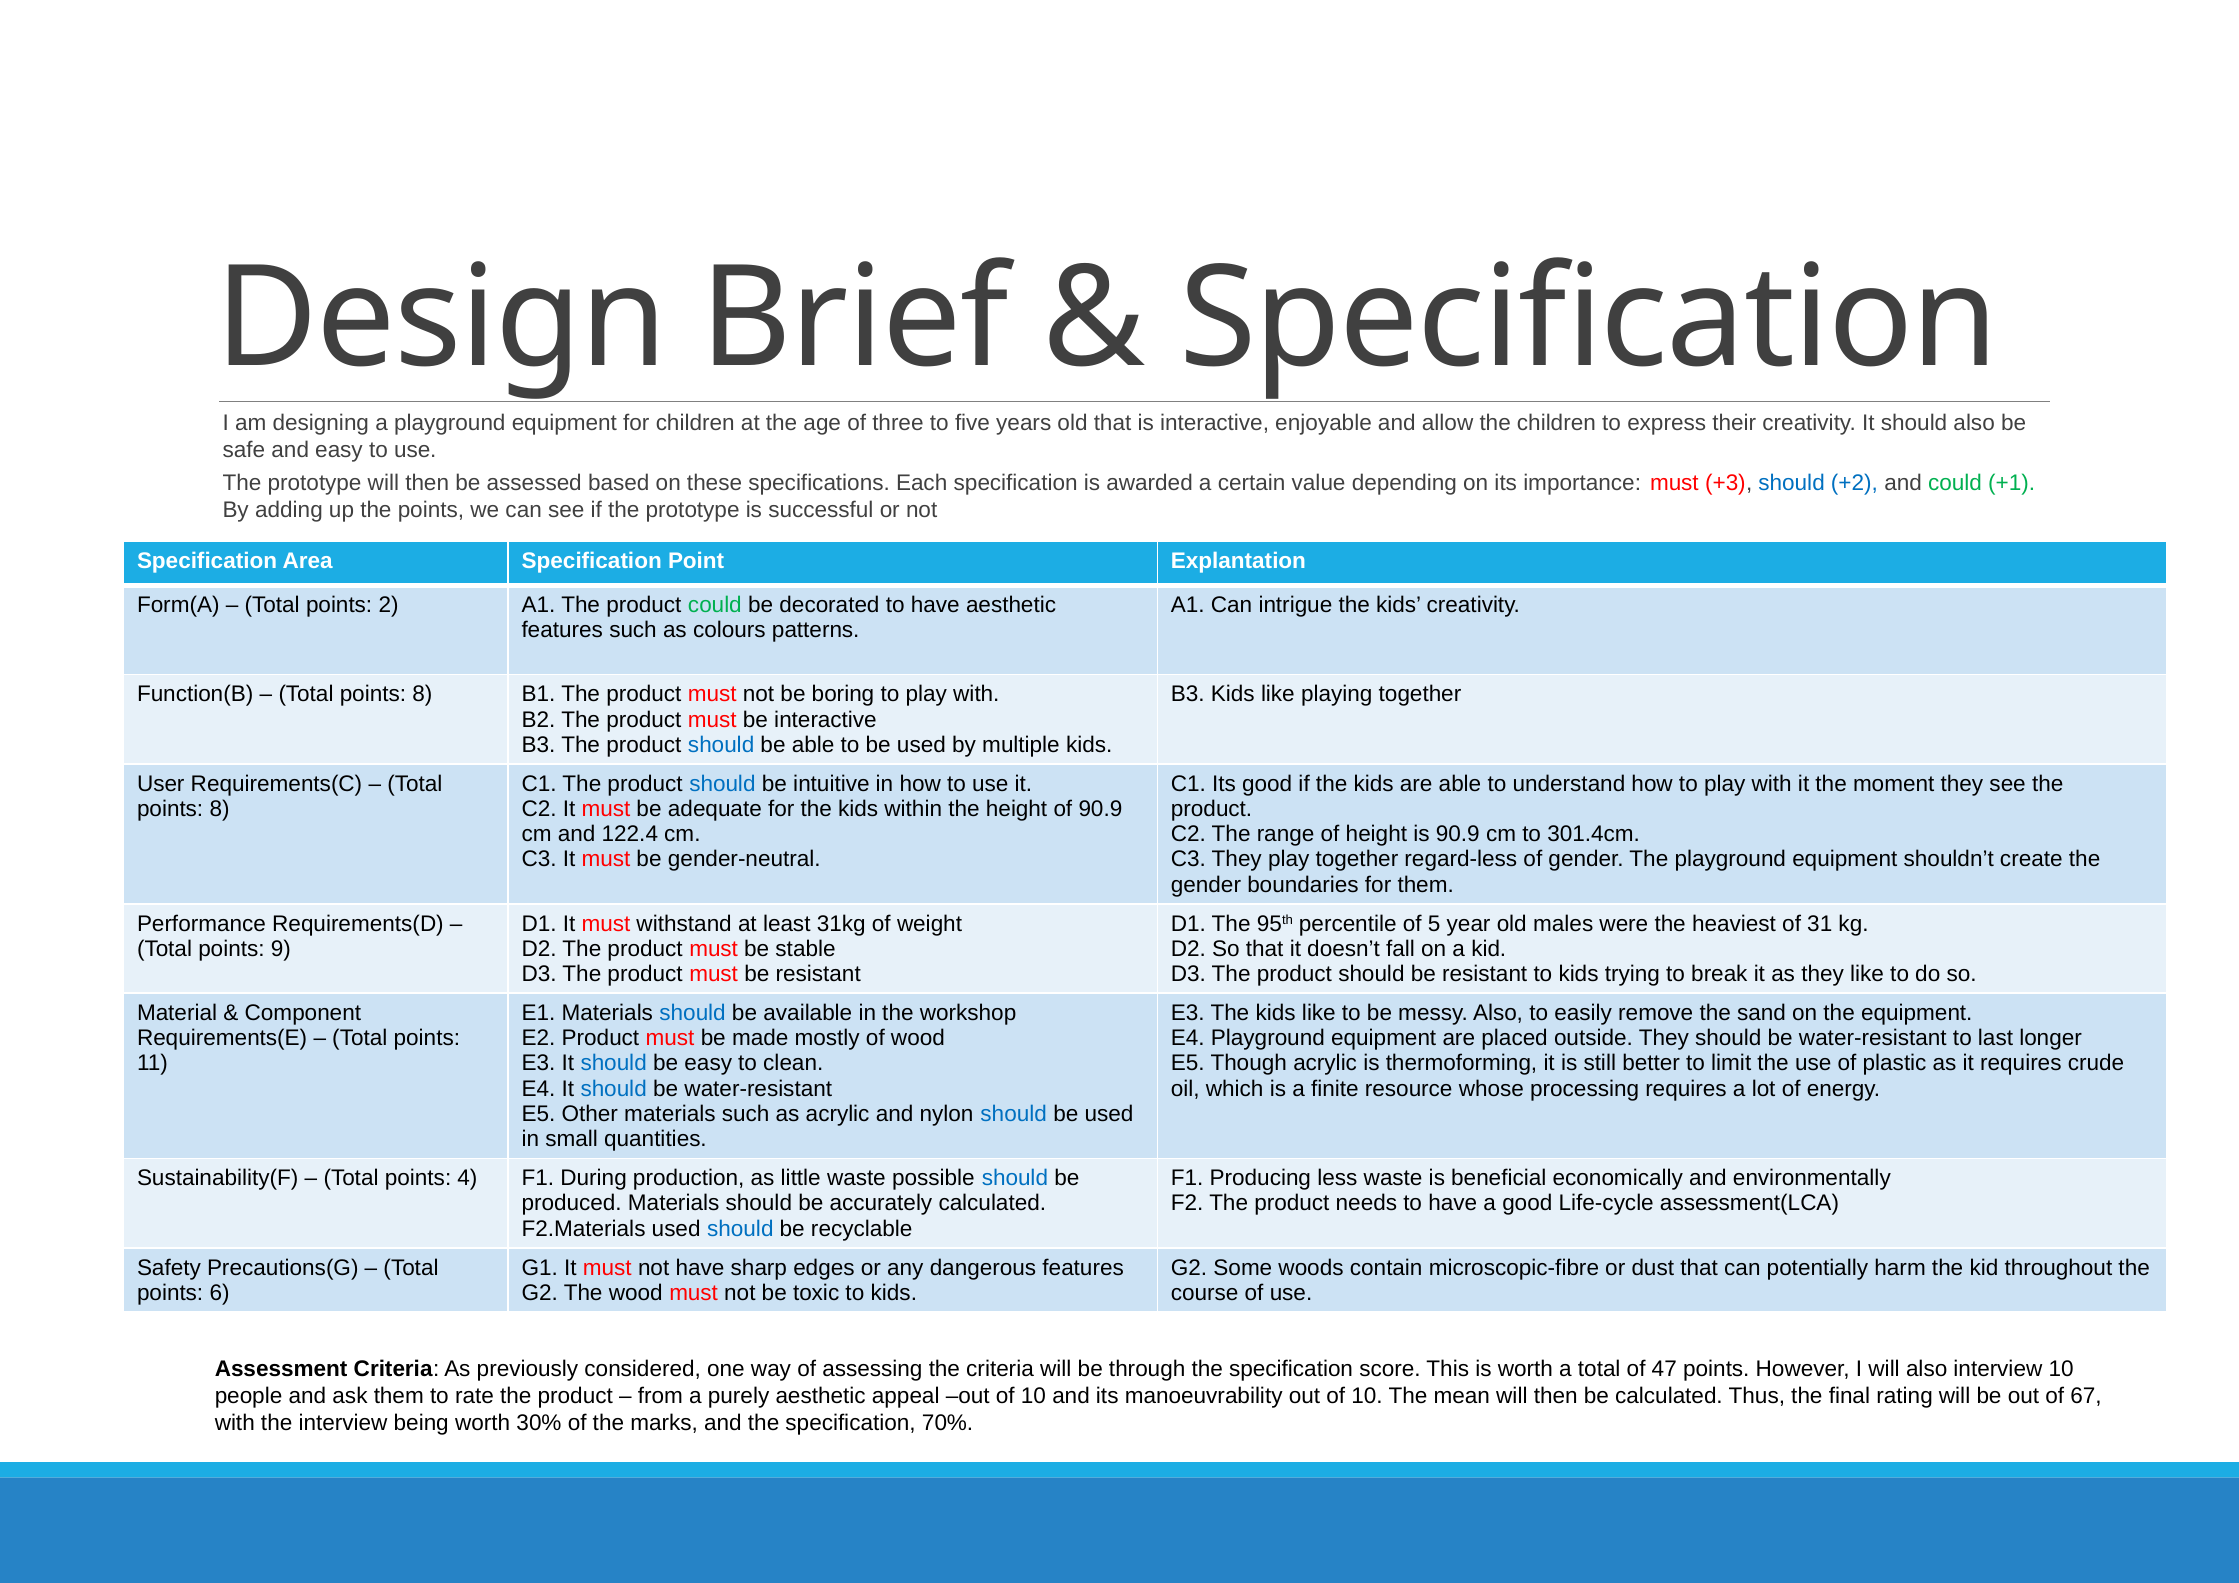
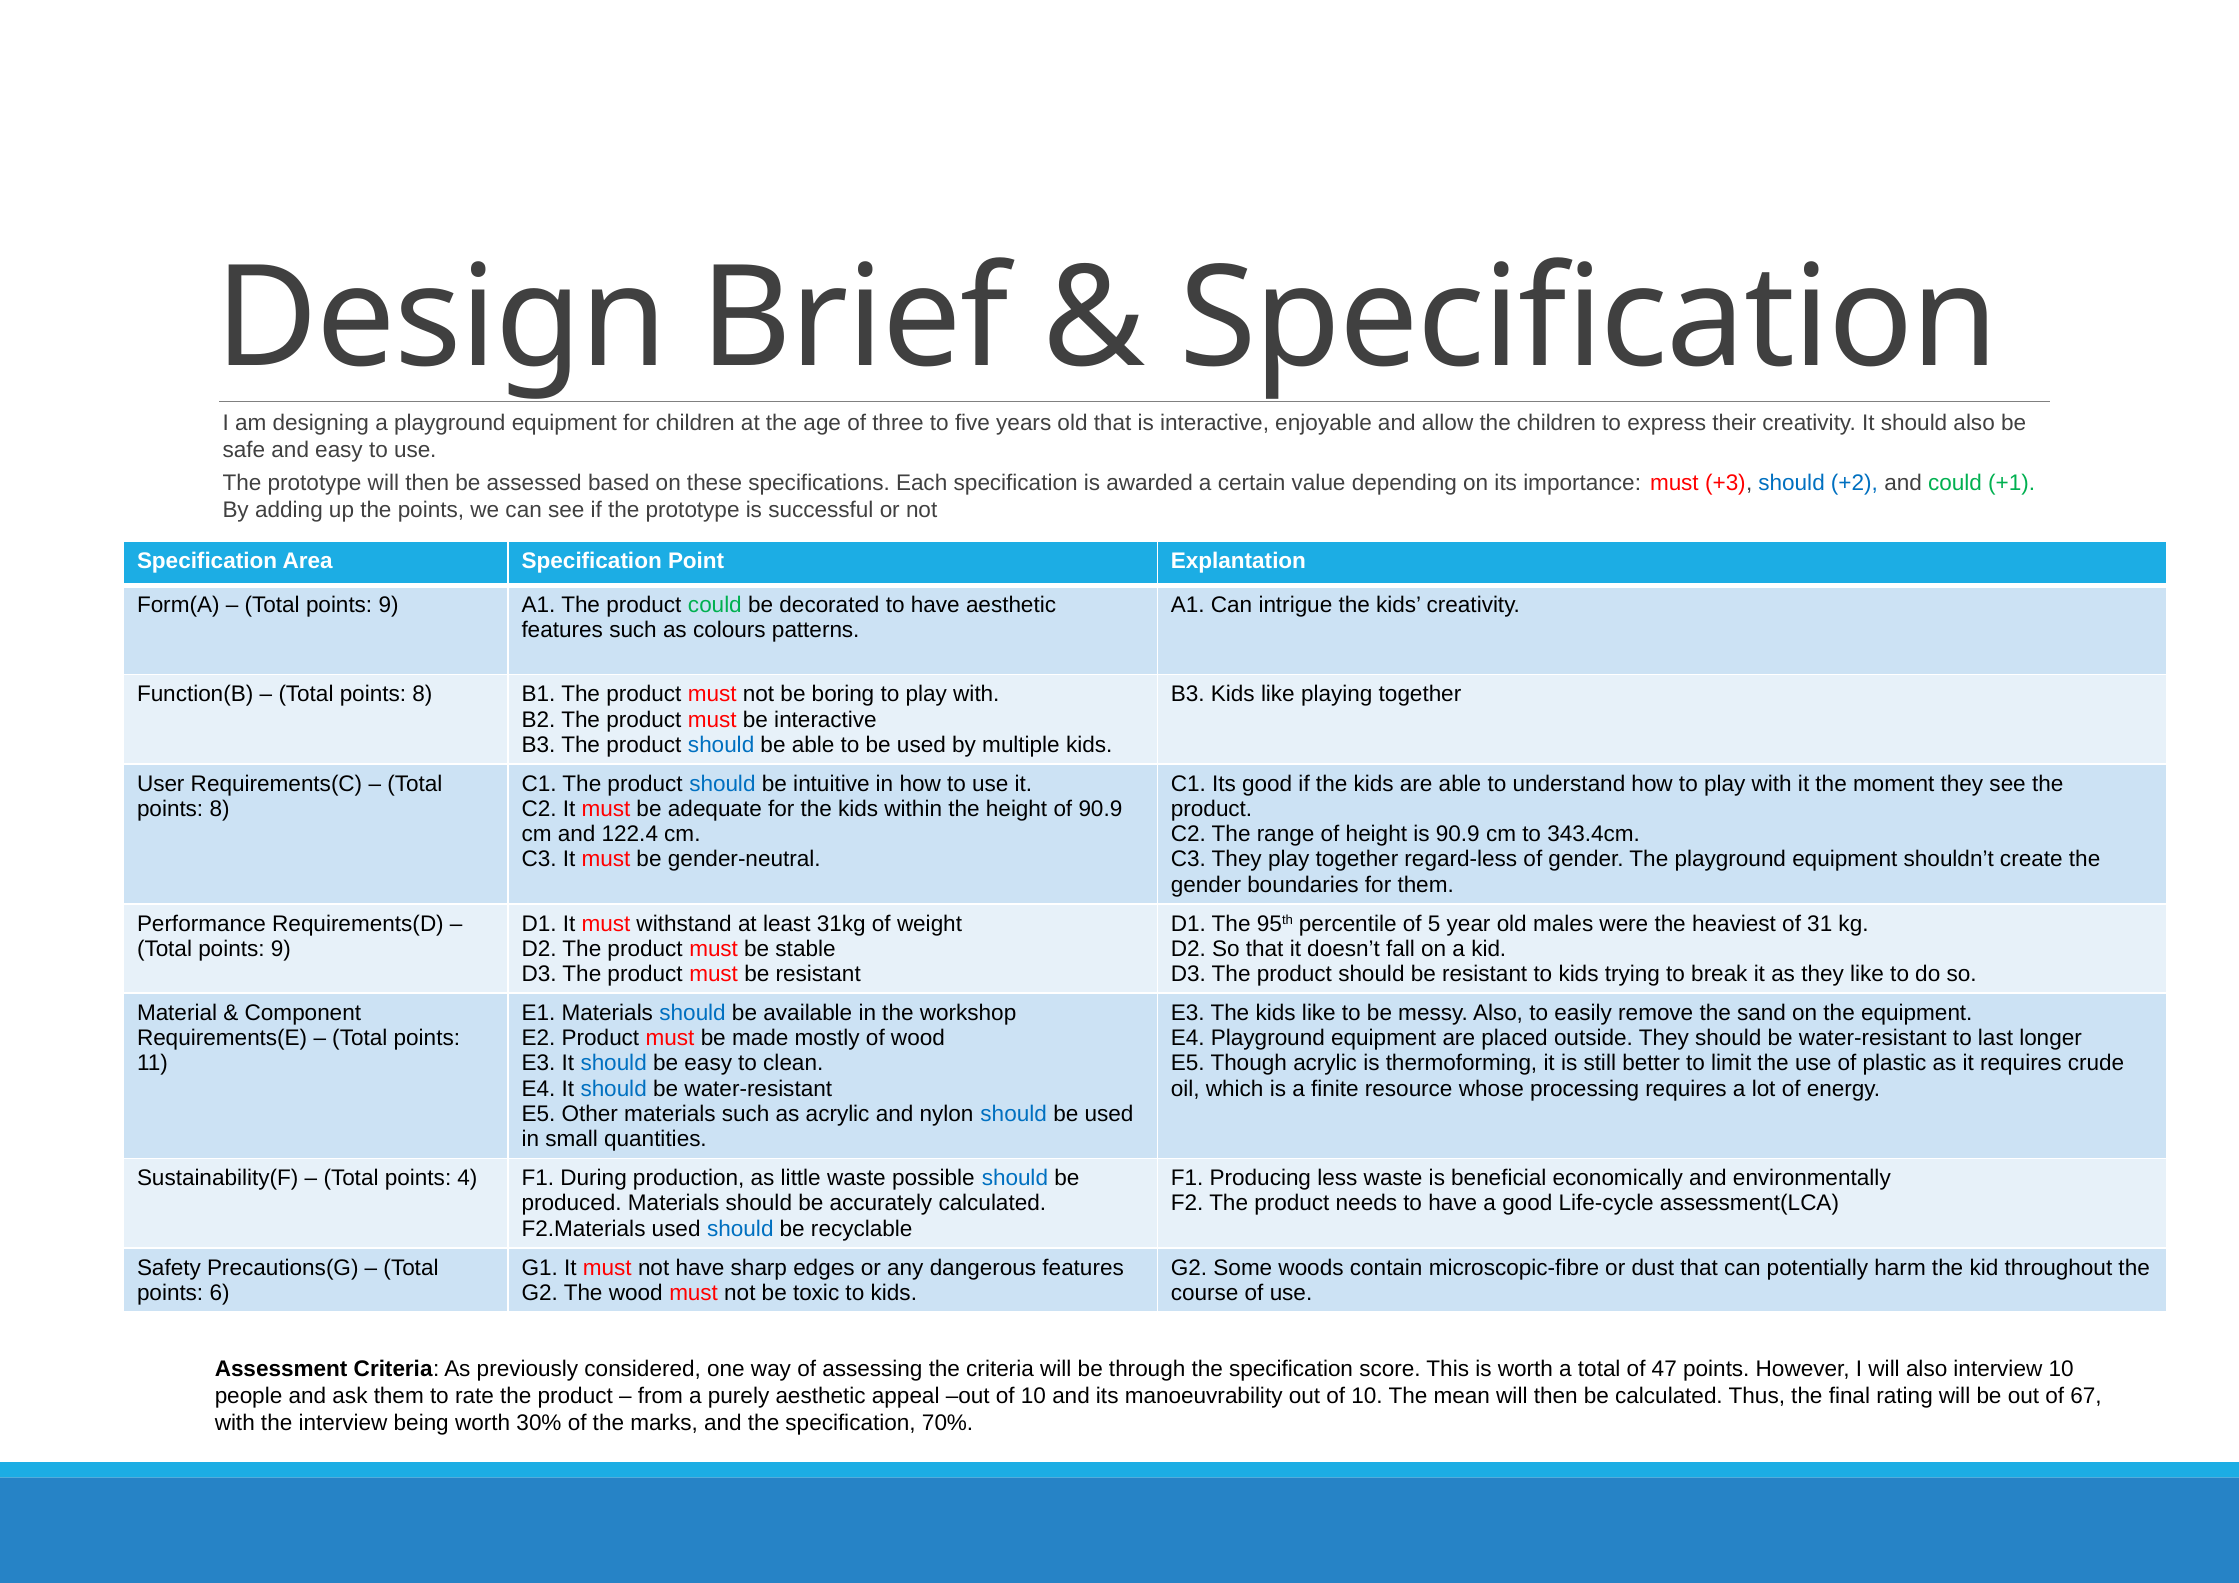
2: 2 -> 9 (389, 605)
301.4cm: 301.4cm -> 343.4cm (1594, 834)
